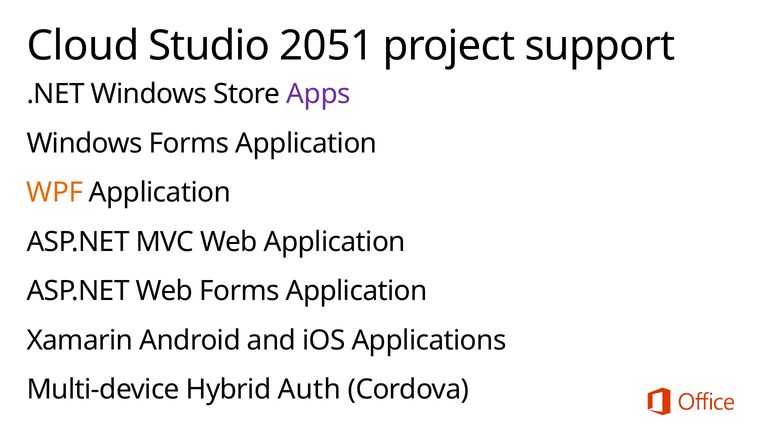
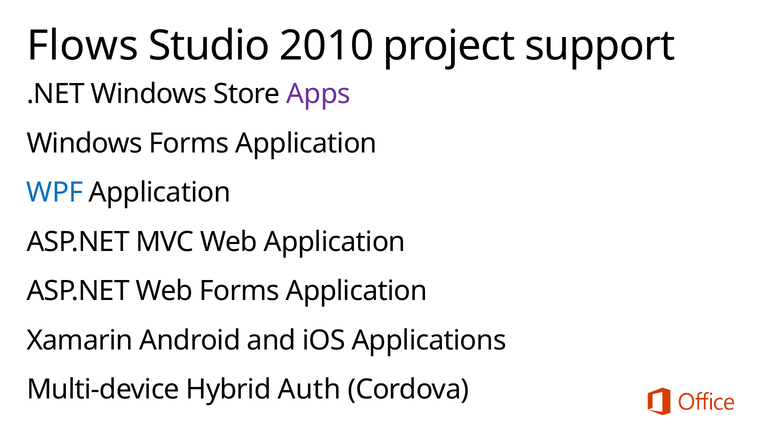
Cloud: Cloud -> Flows (83, 46)
2051: 2051 -> 2010 (327, 46)
WPF colour: orange -> blue (55, 193)
